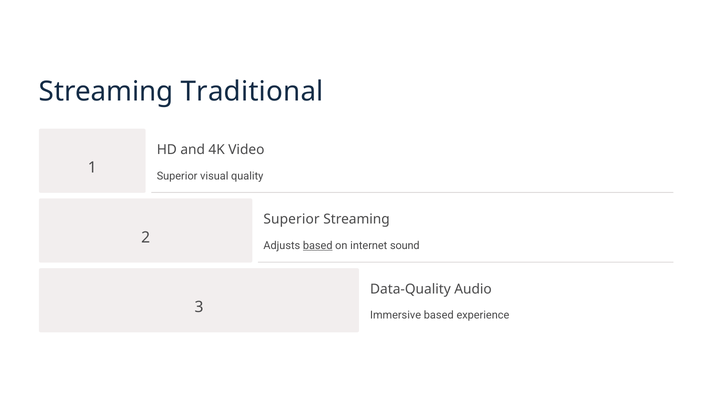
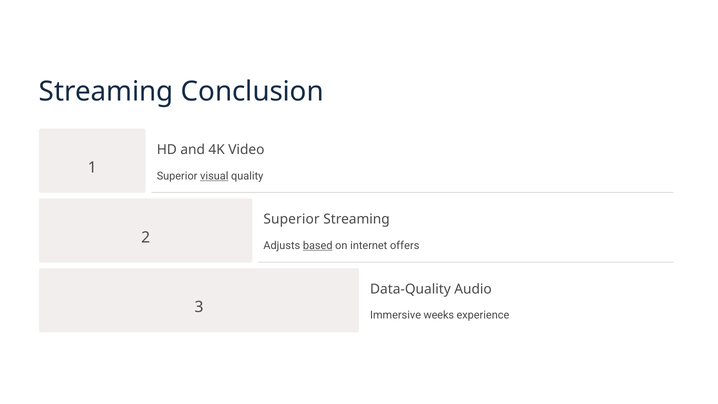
Traditional: Traditional -> Conclusion (252, 92)
visual underline: none -> present (214, 176)
sound: sound -> offers (405, 246)
Immersive based: based -> weeks (439, 315)
